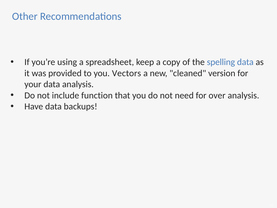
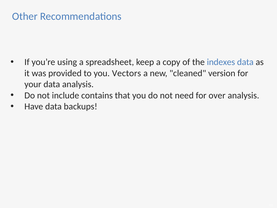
spelling: spelling -> indexes (221, 62)
function: function -> contains (97, 95)
